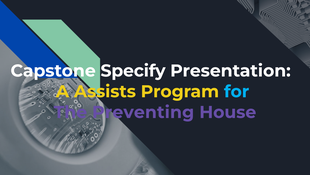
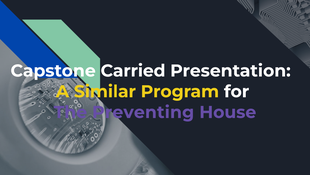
Specify: Specify -> Carried (133, 71)
Assists: Assists -> Similar (105, 91)
for colour: light blue -> white (237, 91)
